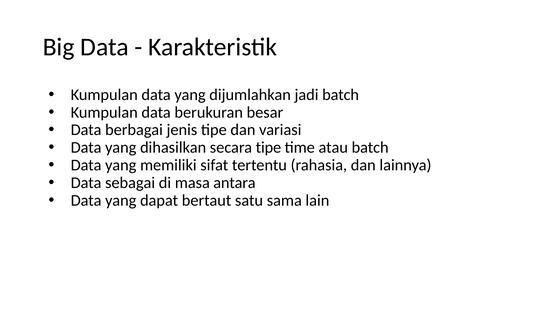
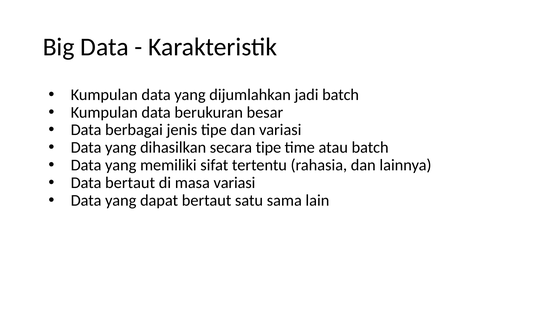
Data sebagai: sebagai -> bertaut (130, 183)
masa antara: antara -> variasi (234, 183)
